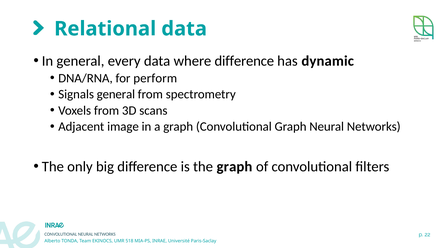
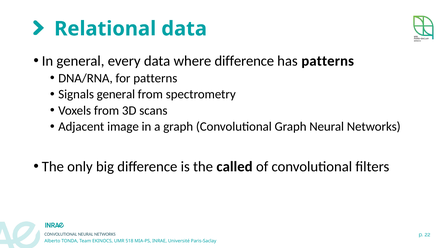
has dynamic: dynamic -> patterns (328, 61)
for perform: perform -> patterns (155, 78)
the graph: graph -> called (235, 166)
